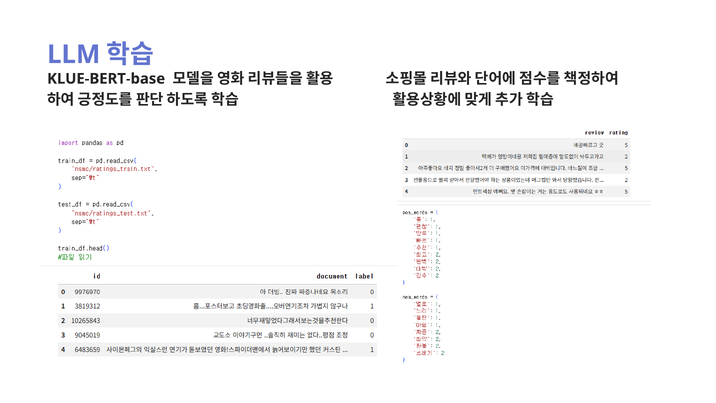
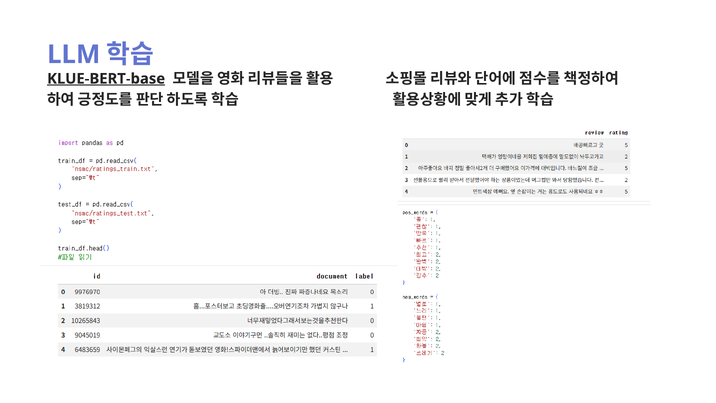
KLUE-BERT-base underline: none -> present (106, 79)
